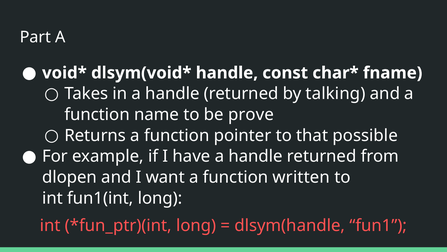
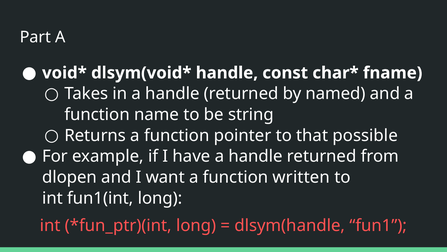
talking: talking -> named (336, 94)
prove: prove -> string (251, 114)
